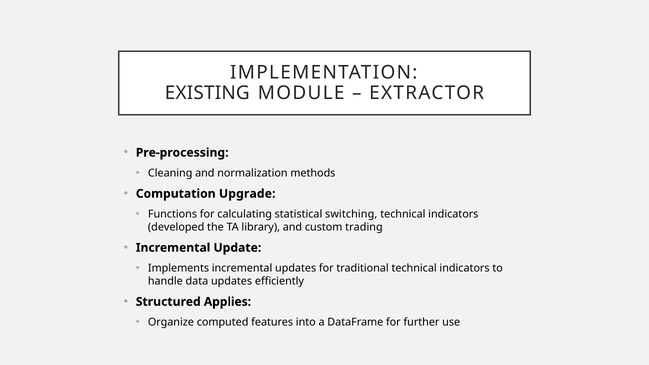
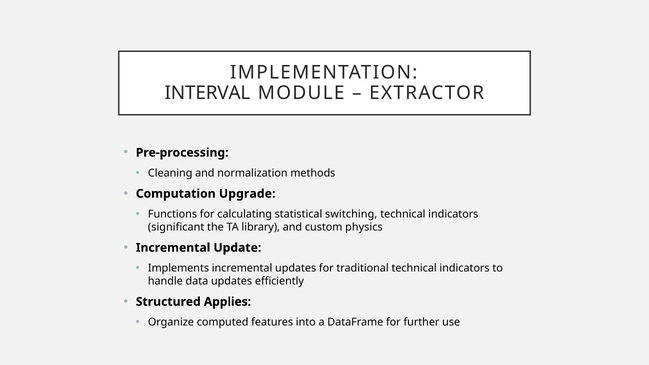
EXISTING: EXISTING -> INTERVAL (207, 93)
developed: developed -> significant (176, 227)
trading: trading -> physics (364, 227)
